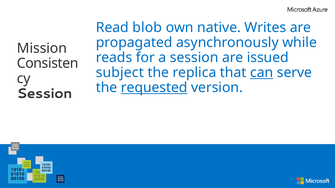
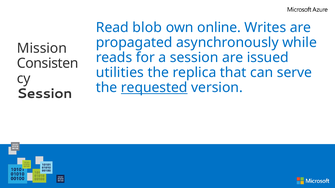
native: native -> online (219, 28)
subject: subject -> utilities (120, 73)
can underline: present -> none (262, 73)
